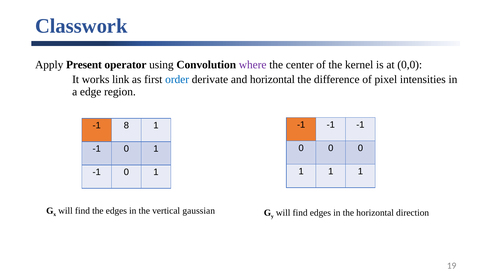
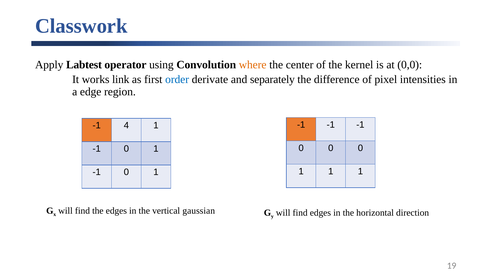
Present: Present -> Labtest (84, 65)
where colour: purple -> orange (253, 65)
and horizontal: horizontal -> separately (272, 79)
8: 8 -> 4 (126, 125)
